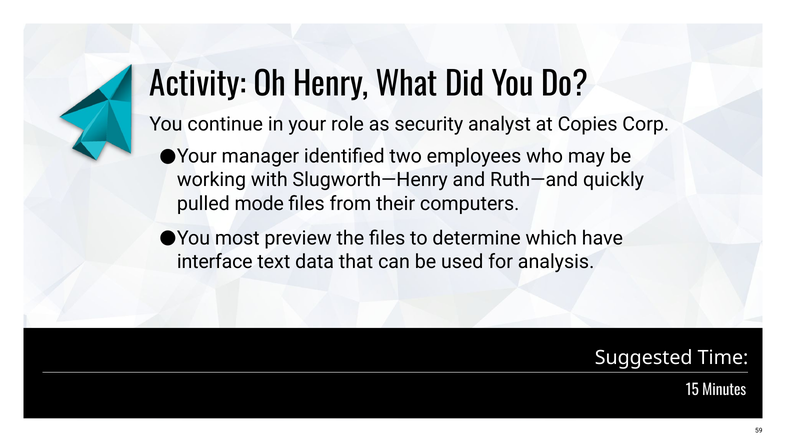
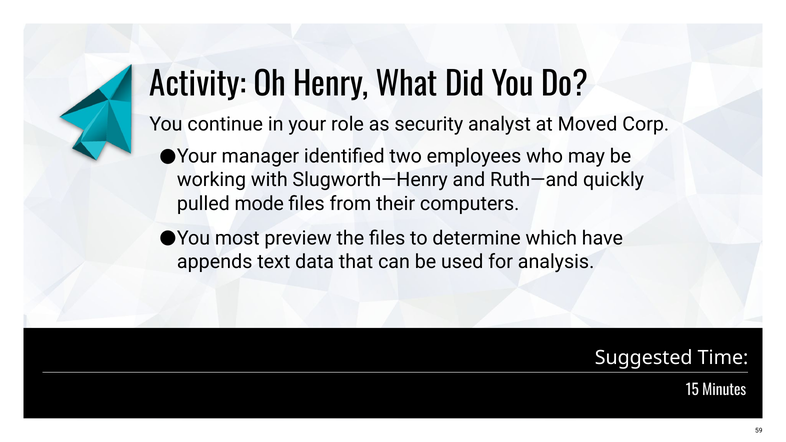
Copies: Copies -> Moved (588, 124)
interface: interface -> appends (215, 262)
